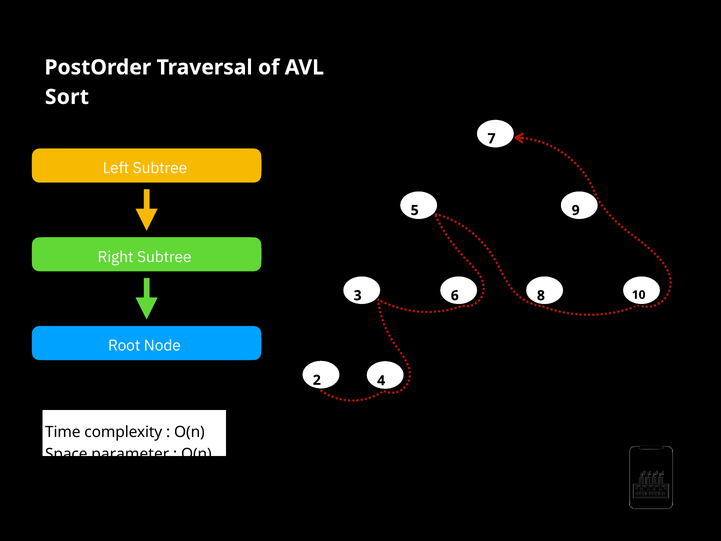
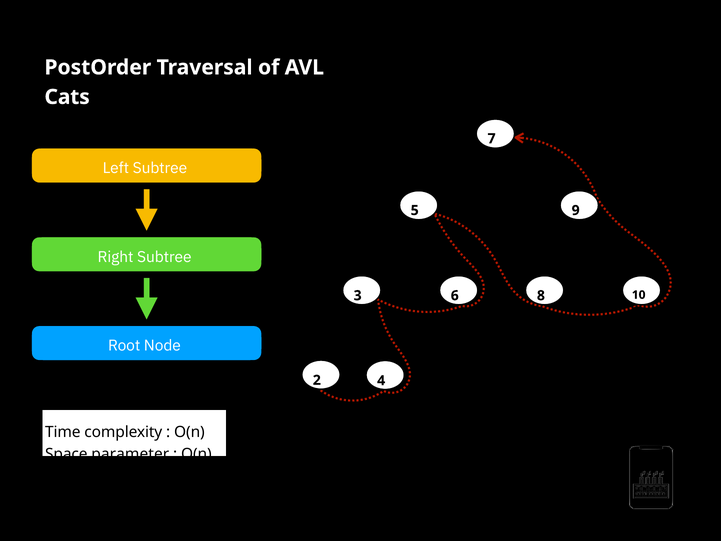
Sort: Sort -> Cats (67, 97)
